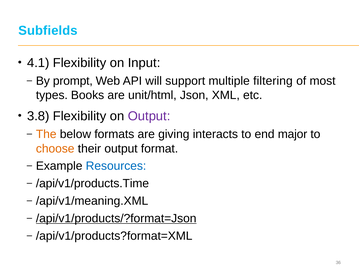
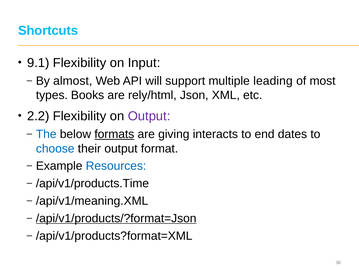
Subfields: Subfields -> Shortcuts (48, 31)
4.1: 4.1 -> 9.1 (38, 63)
prompt: prompt -> almost (73, 81)
filtering: filtering -> leading (273, 81)
unit/html: unit/html -> rely/html (152, 95)
3.8: 3.8 -> 2.2 (38, 116)
The colour: orange -> blue (46, 134)
formats underline: none -> present (114, 134)
major: major -> dates (292, 134)
choose colour: orange -> blue (55, 149)
